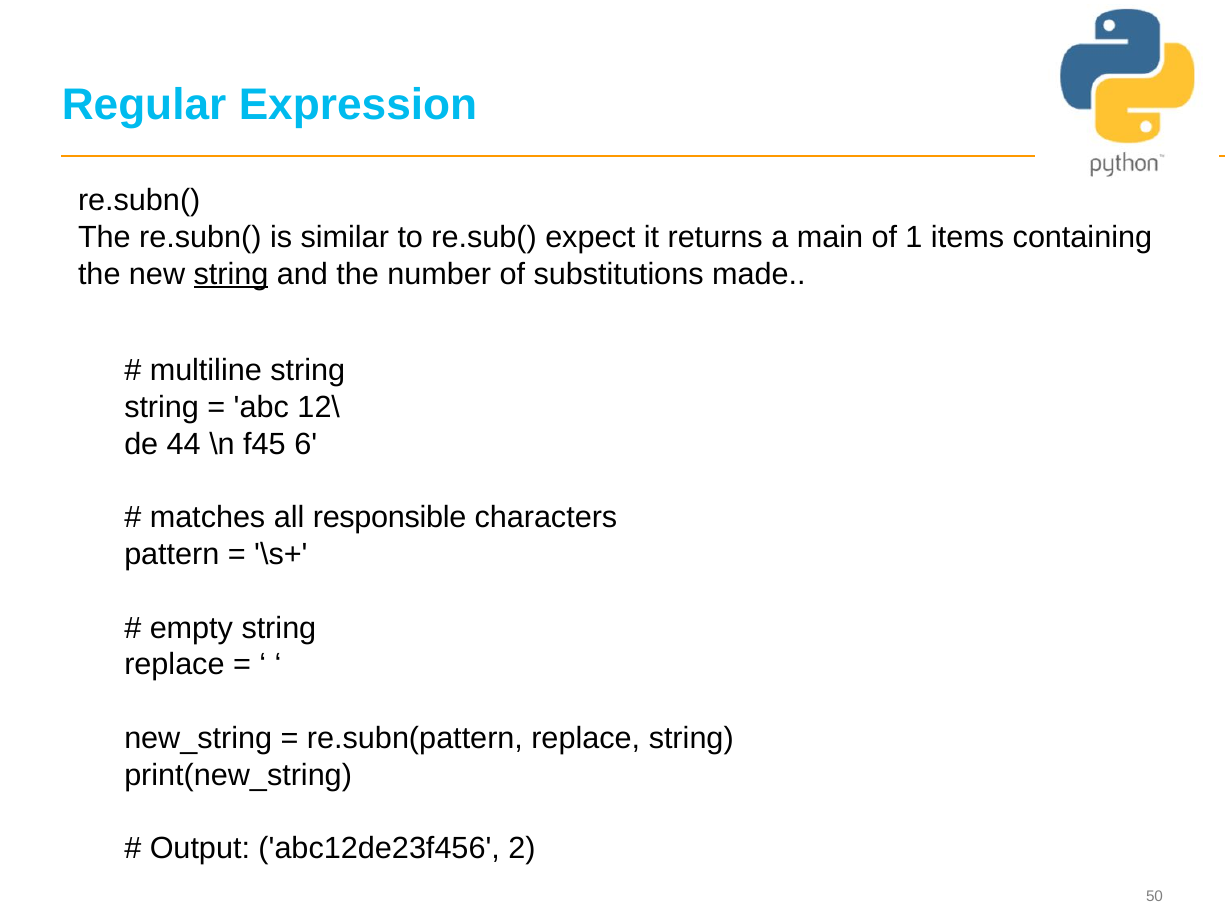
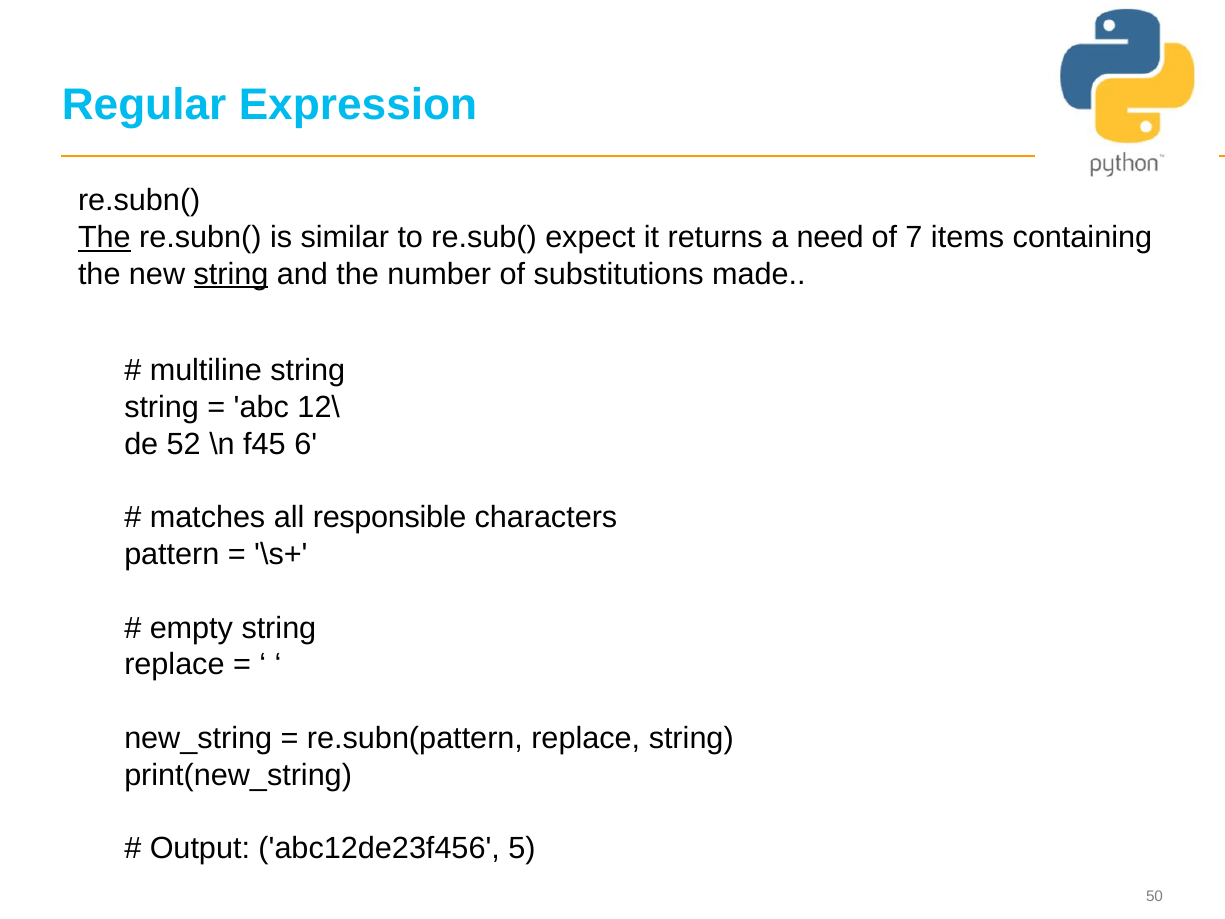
The underline: none -> present (104, 237)
main: main -> need (830, 237)
1: 1 -> 7 (914, 237)
44: 44 -> 52 (184, 444)
2: 2 -> 5 (522, 848)
